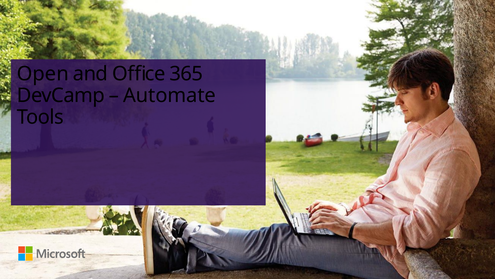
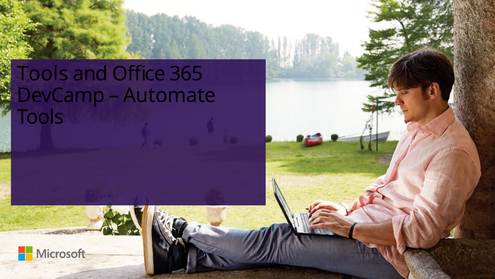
Open: Open -> Tools (43, 74)
